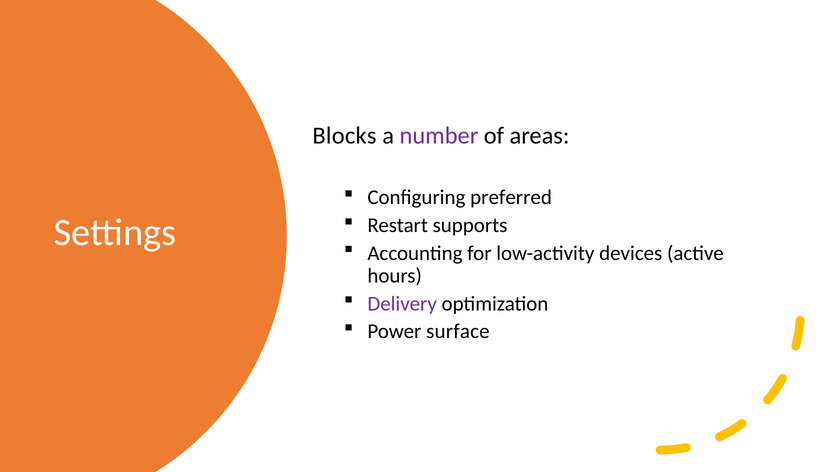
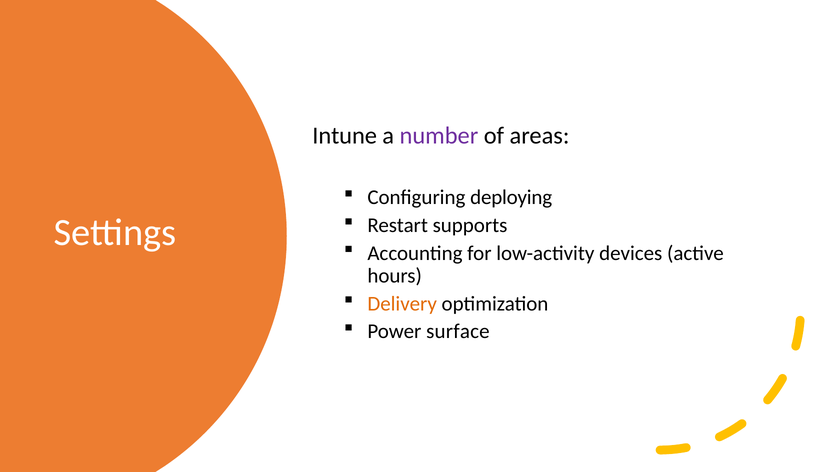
Blocks: Blocks -> Intune (345, 136)
preferred: preferred -> deploying (511, 197)
Delivery colour: purple -> orange (402, 304)
